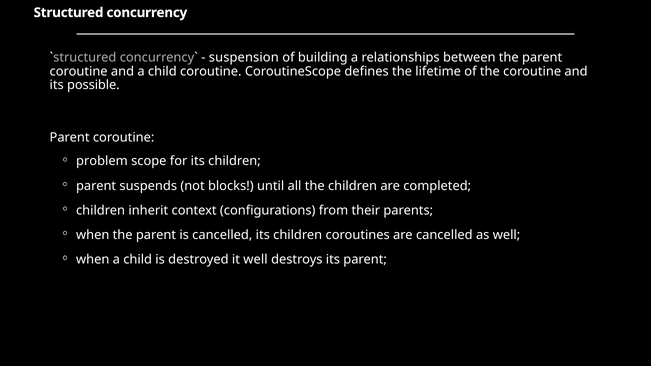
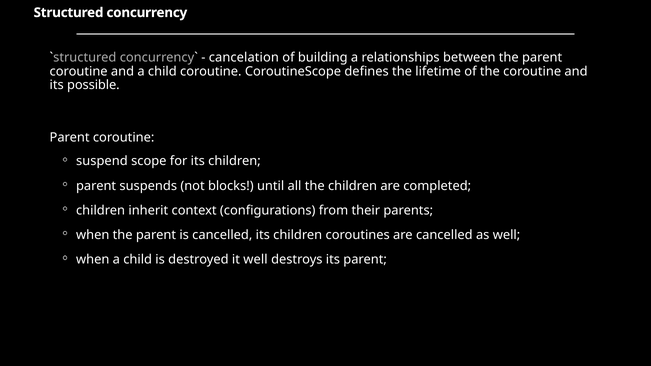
suspension: suspension -> cancelation (244, 57)
problem: problem -> suspend (102, 161)
